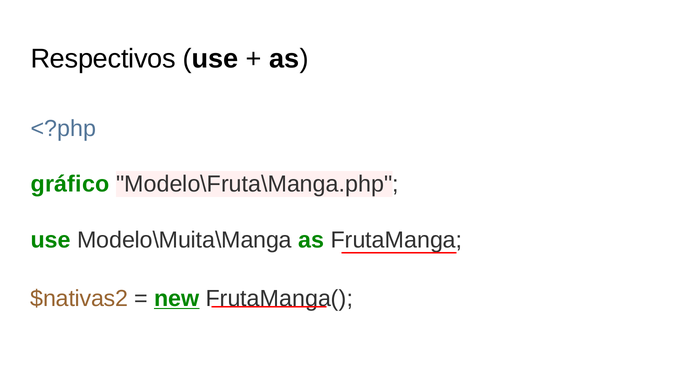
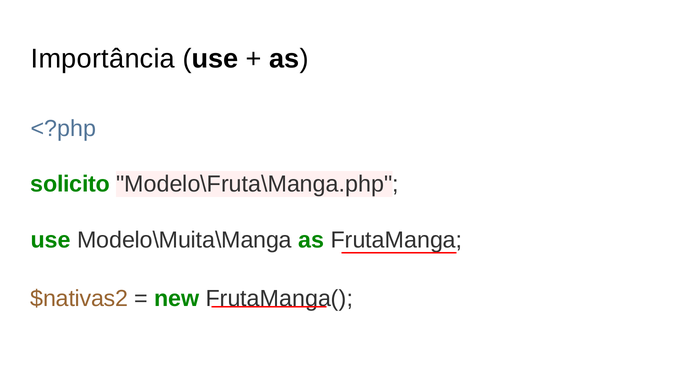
Respectivos: Respectivos -> Importância (103, 59)
gráfico: gráfico -> solicito (70, 184)
new underline: present -> none (177, 299)
